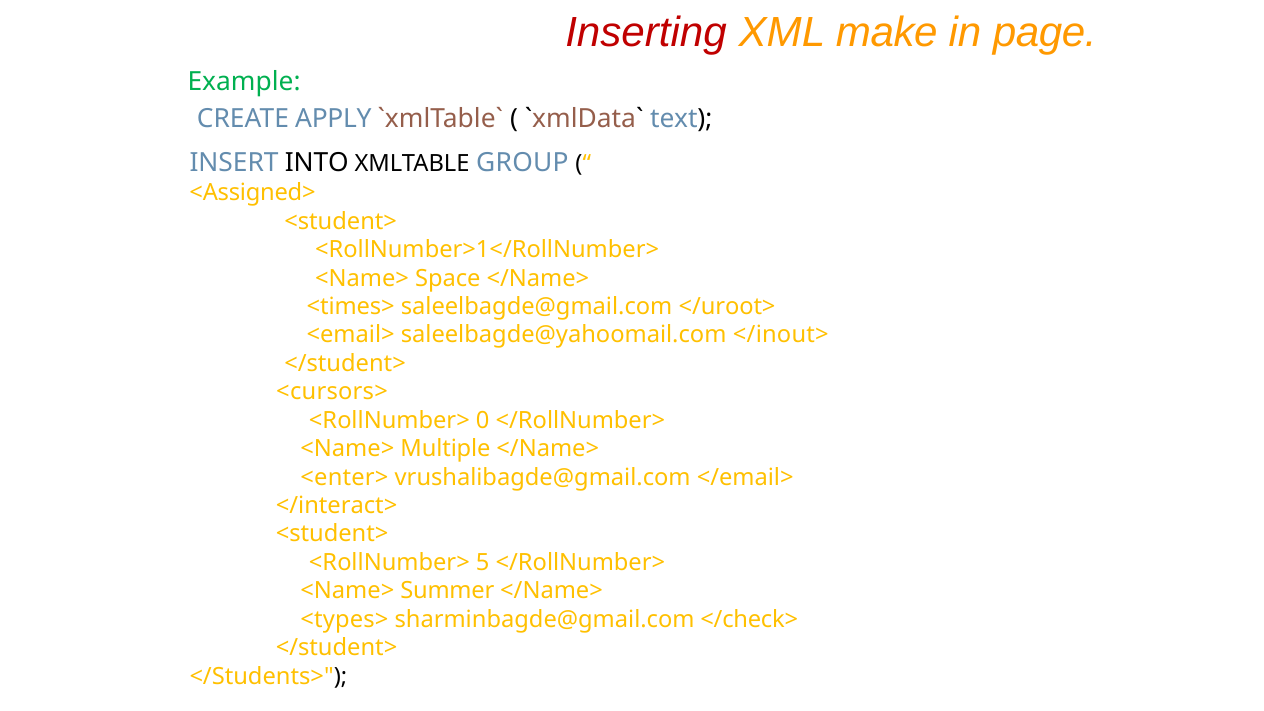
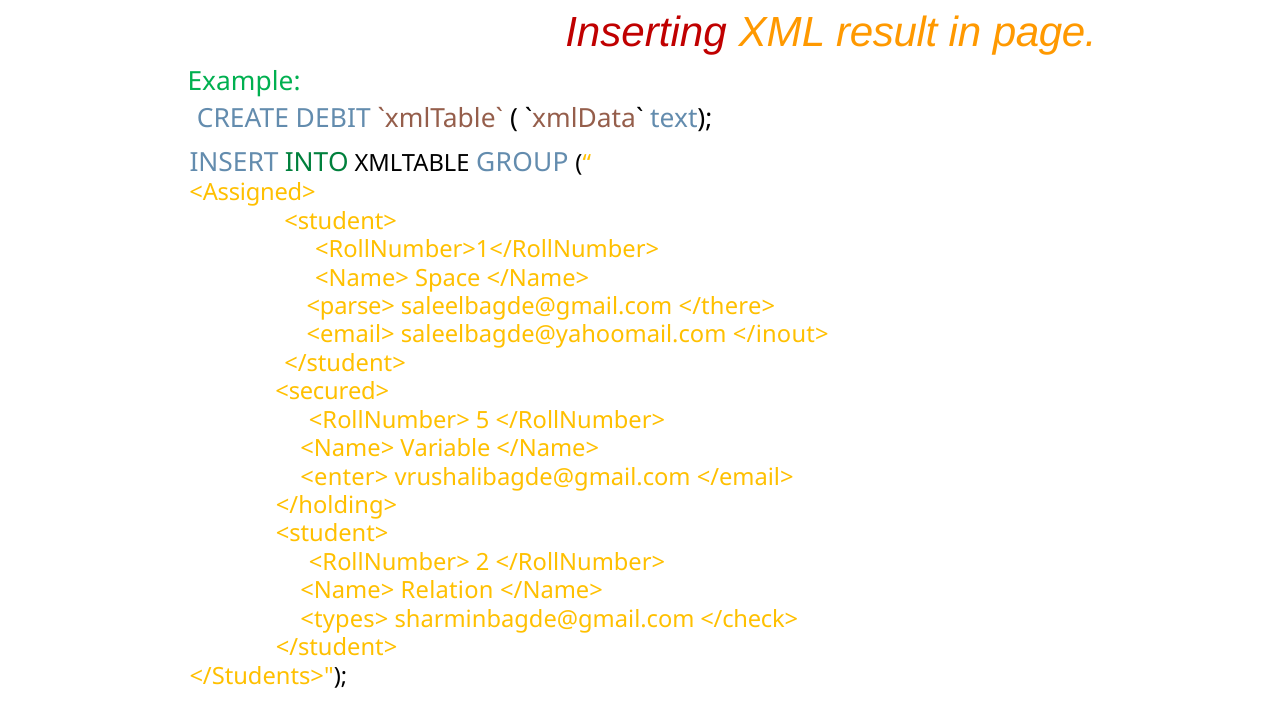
make: make -> result (887, 33)
APPLY: APPLY -> DEBIT (333, 119)
INTO colour: black -> green (317, 163)
<times>: <times> -> <parse> (351, 307)
</uroot>: </uroot> -> </there> (727, 307)
<cursors>: <cursors> -> <secured> (332, 392)
0: 0 -> 5 (483, 420)
Multiple: Multiple -> Variable (445, 449)
</interact>: </interact> -> </holding> (337, 506)
5: 5 -> 2 (483, 563)
Summer: Summer -> Relation (447, 591)
